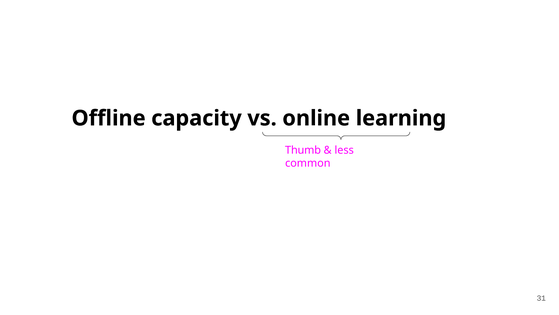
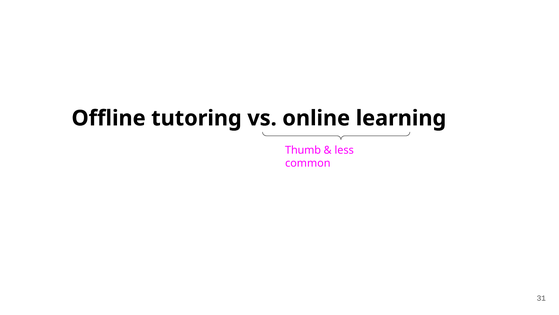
capacity: capacity -> tutoring (196, 118)
